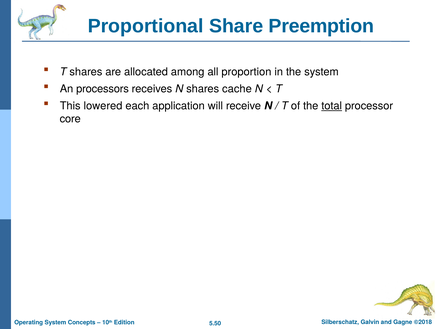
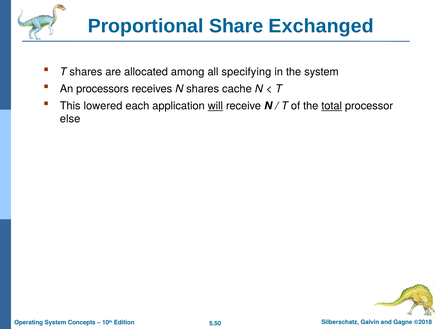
Preemption: Preemption -> Exchanged (321, 26)
proportion: proportion -> specifying (246, 72)
will underline: none -> present (215, 106)
core: core -> else (70, 119)
